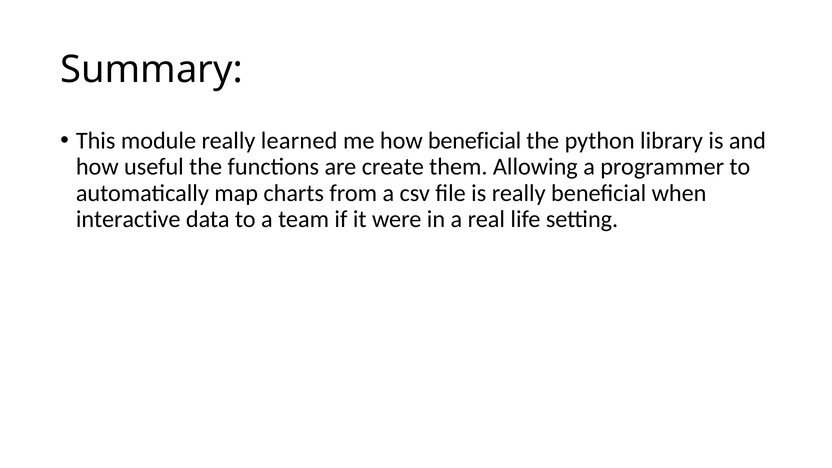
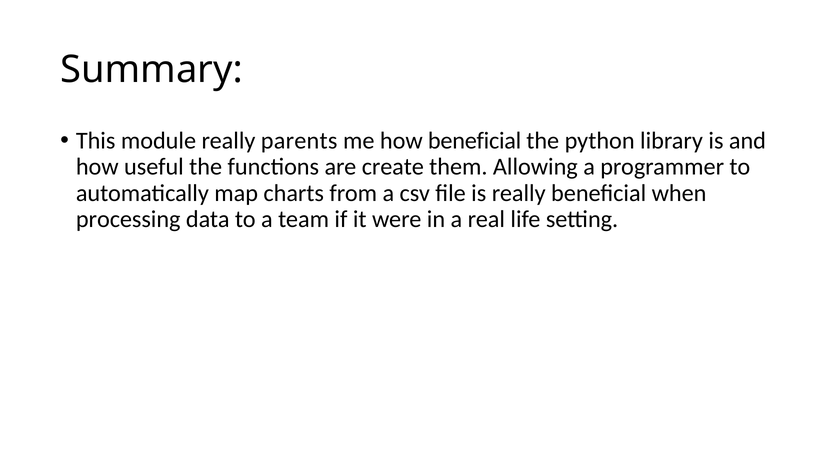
learned: learned -> parents (299, 141)
interactive: interactive -> processing (128, 219)
